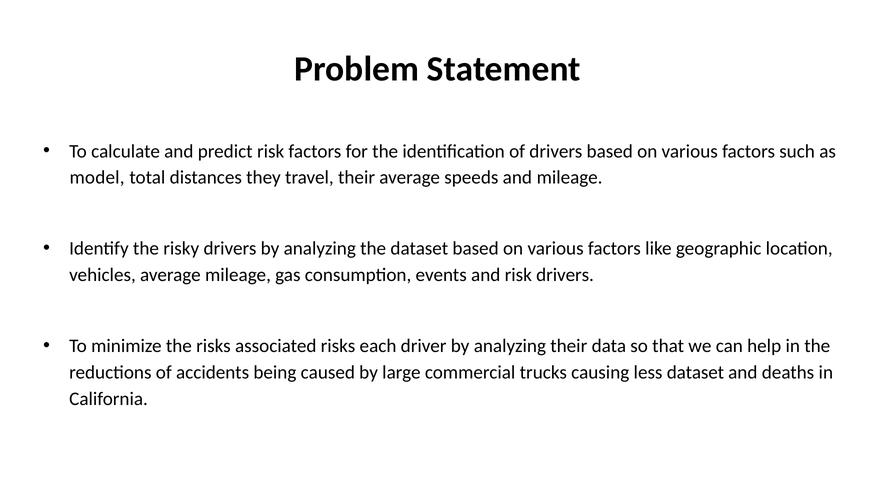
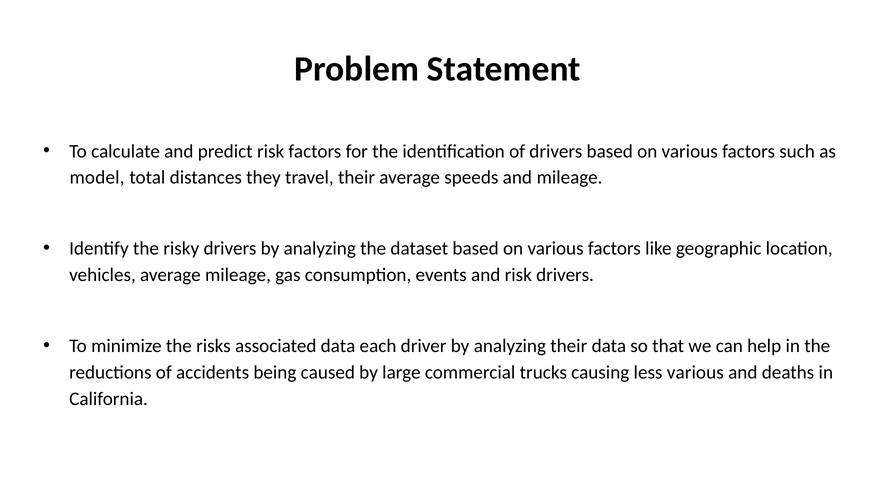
associated risks: risks -> data (338, 346)
less dataset: dataset -> various (695, 373)
